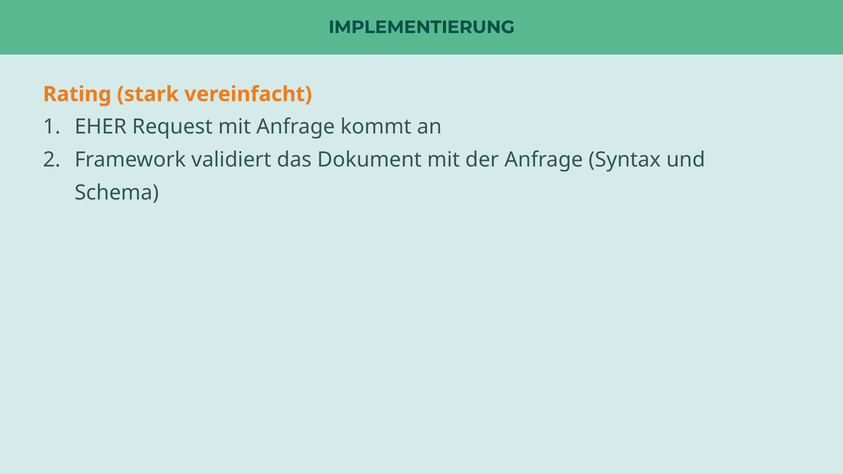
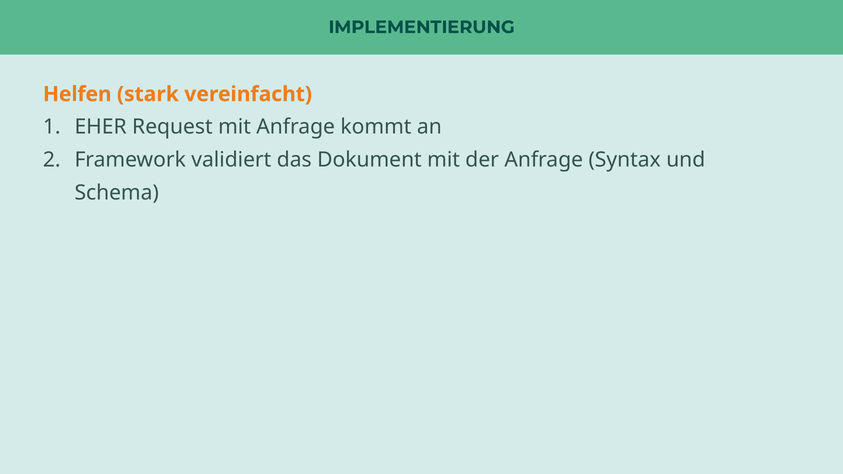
Rating: Rating -> Helfen (77, 94)
